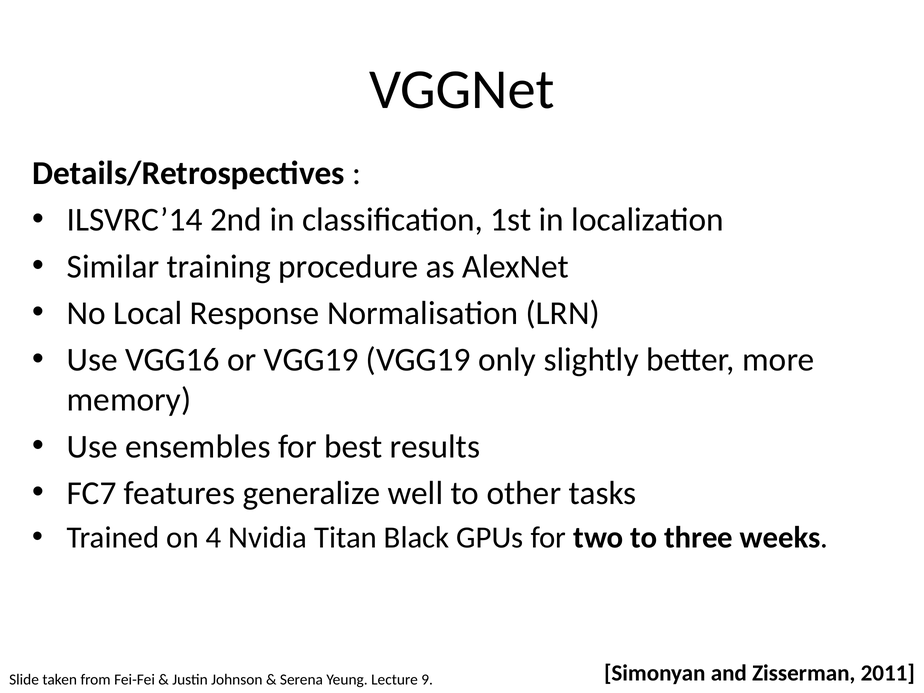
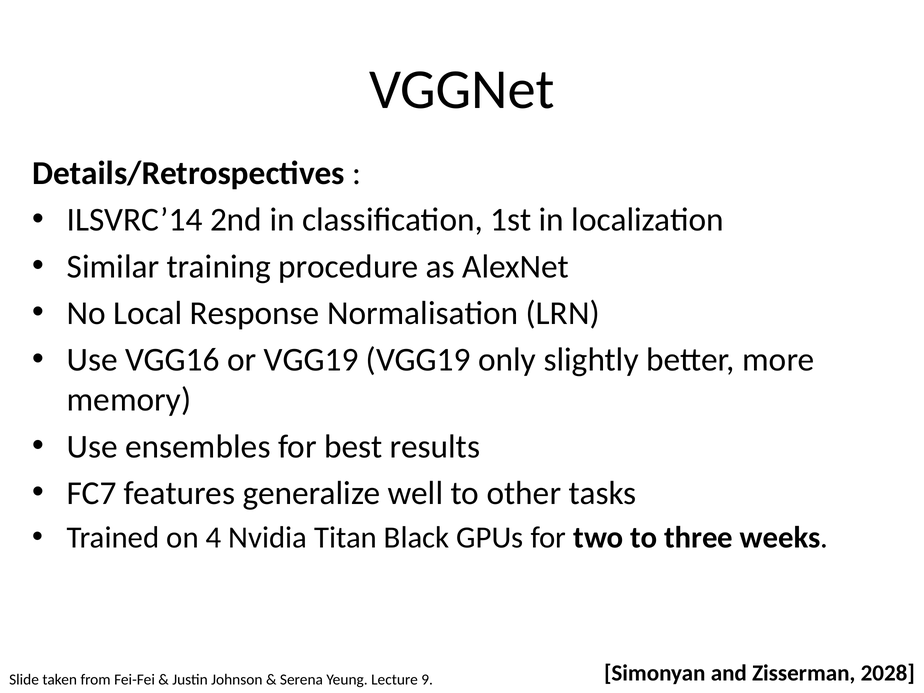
2011: 2011 -> 2028 (888, 673)
